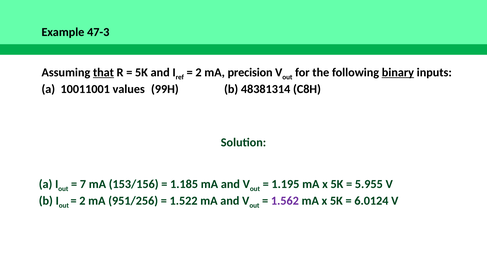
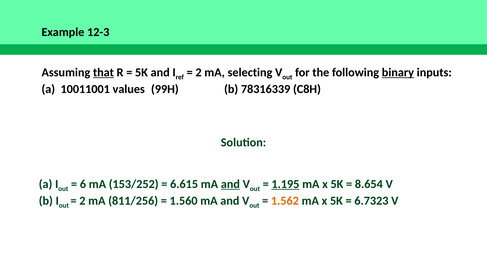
47-3: 47-3 -> 12-3 (98, 32)
precision: precision -> selecting (250, 72)
48381314: 48381314 -> 78316339 (266, 89)
7: 7 -> 6 (83, 184)
153/156: 153/156 -> 153/252 (134, 184)
1.185: 1.185 -> 6.615 (184, 184)
and underline: none -> present (230, 184)
1.195 underline: none -> present (285, 184)
5.955: 5.955 -> 8.654 (369, 184)
951/256: 951/256 -> 811/256 (133, 201)
1.522: 1.522 -> 1.560 (184, 201)
1.562 colour: purple -> orange (285, 201)
6.0124: 6.0124 -> 6.7323 (371, 201)
